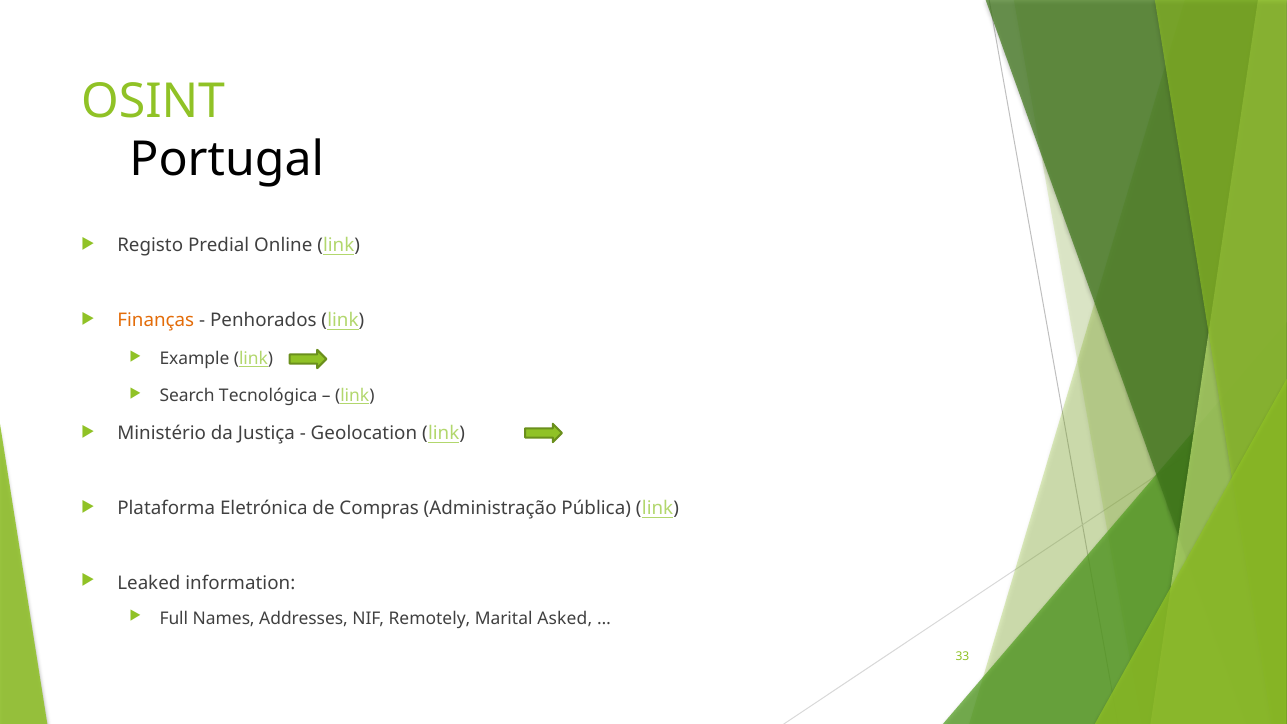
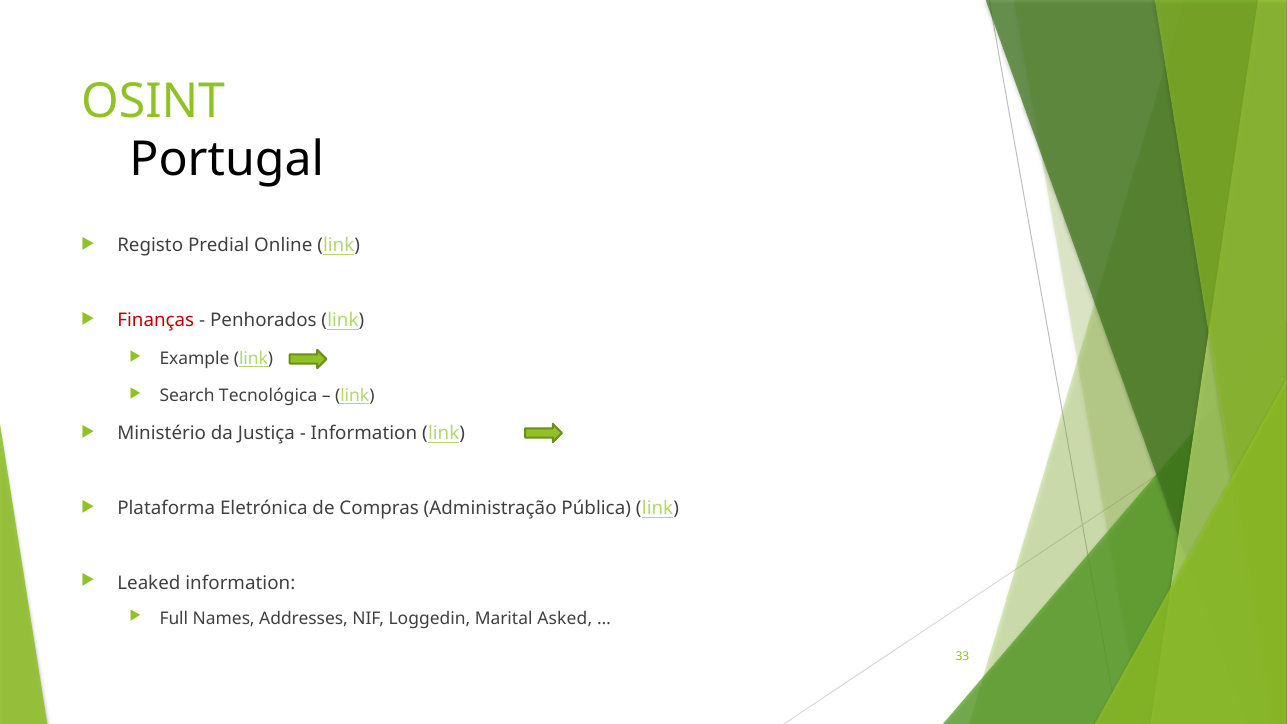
Finanças colour: orange -> red (156, 320)
Geolocation: Geolocation -> Information (364, 434)
Remotely: Remotely -> Loggedin (429, 618)
